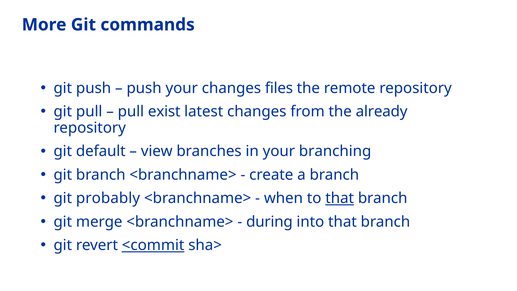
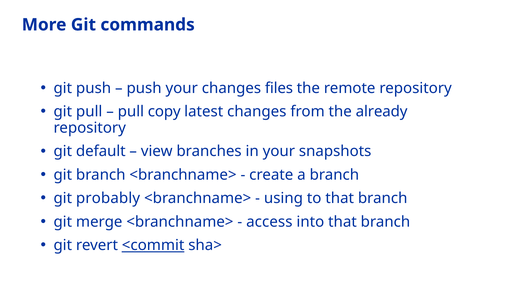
exist: exist -> copy (164, 111)
branching: branching -> snapshots (335, 151)
when: when -> using (283, 198)
that underline: present -> none (340, 198)
during: during -> access (269, 222)
